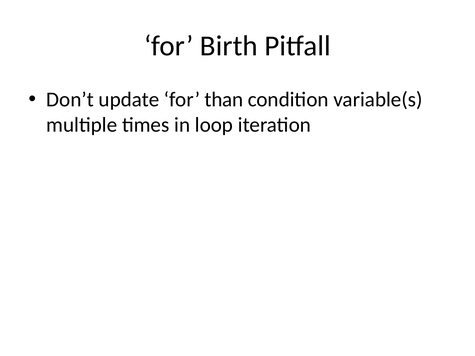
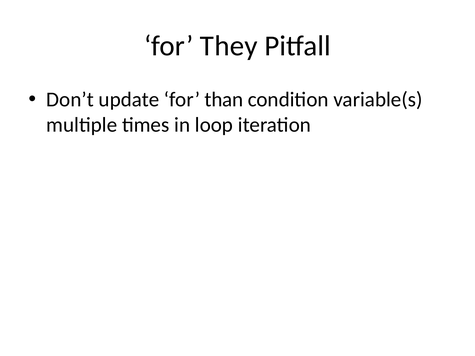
Birth: Birth -> They (229, 46)
